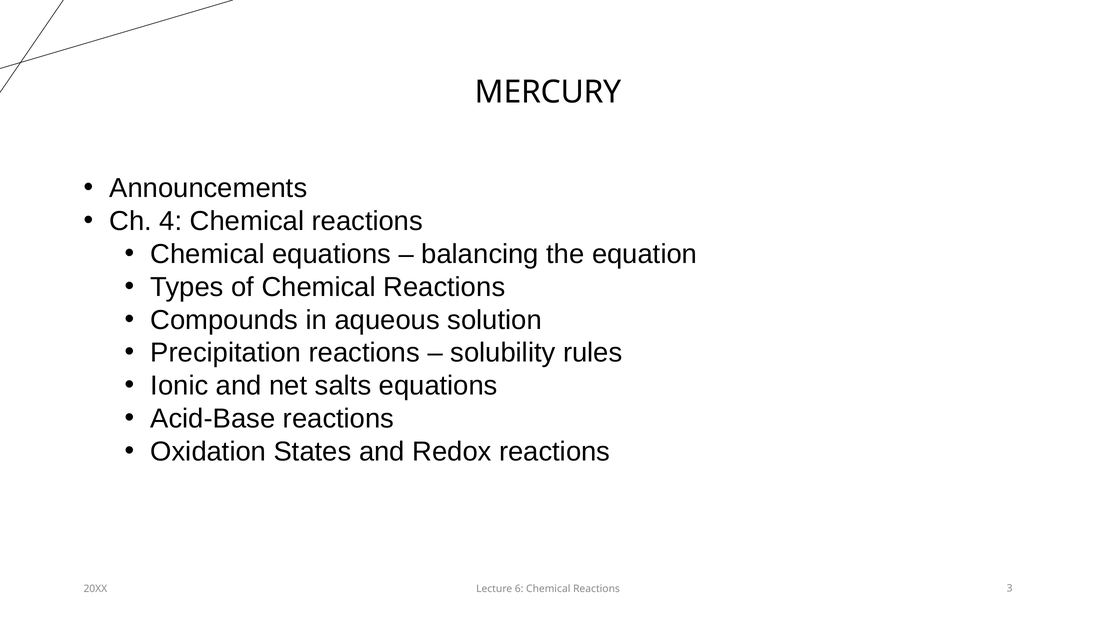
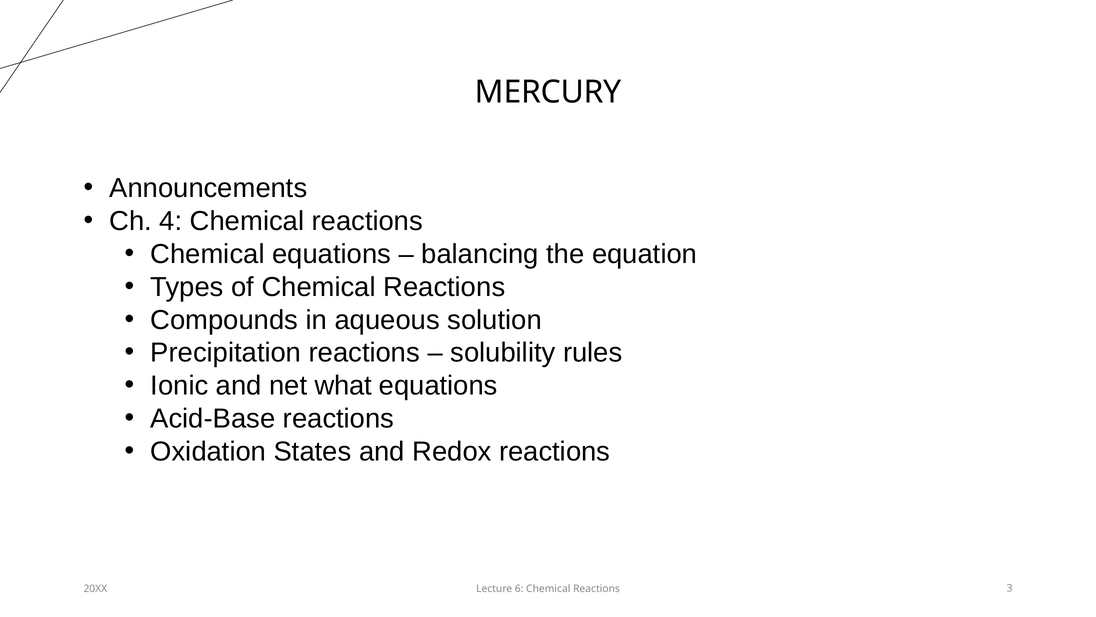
salts: salts -> what (343, 386)
